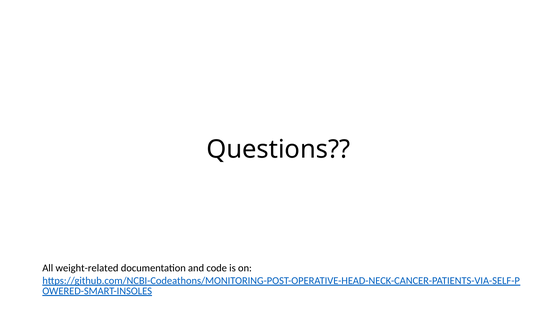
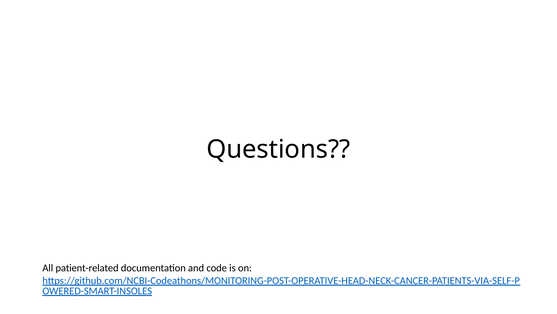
weight-related: weight-related -> patient-related (87, 267)
